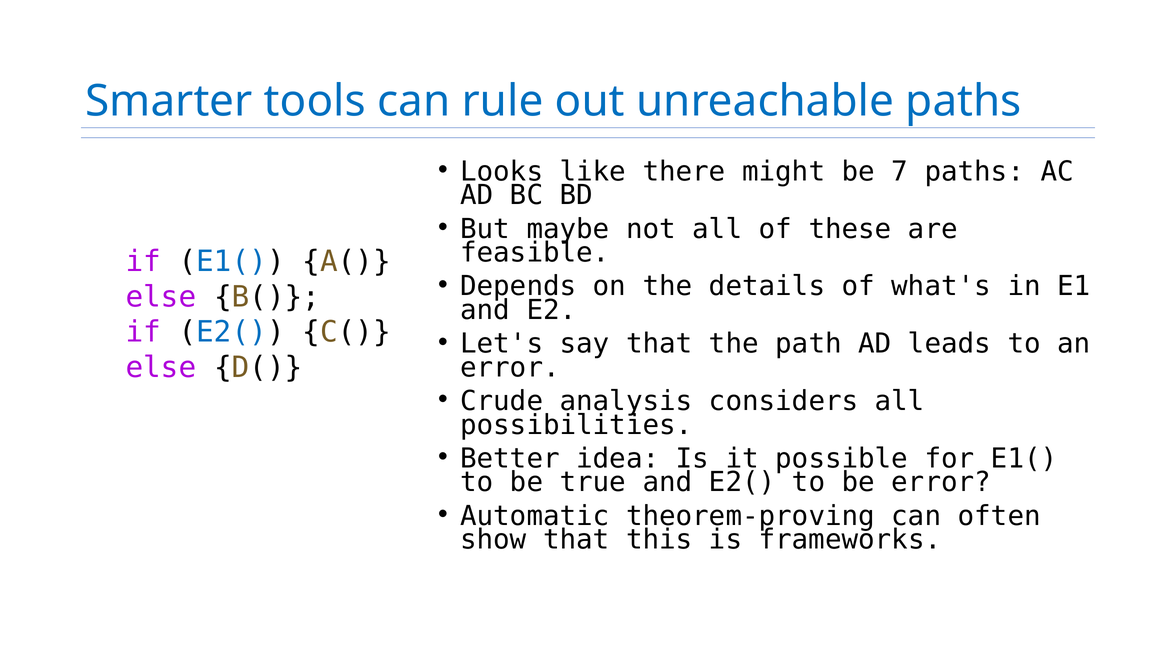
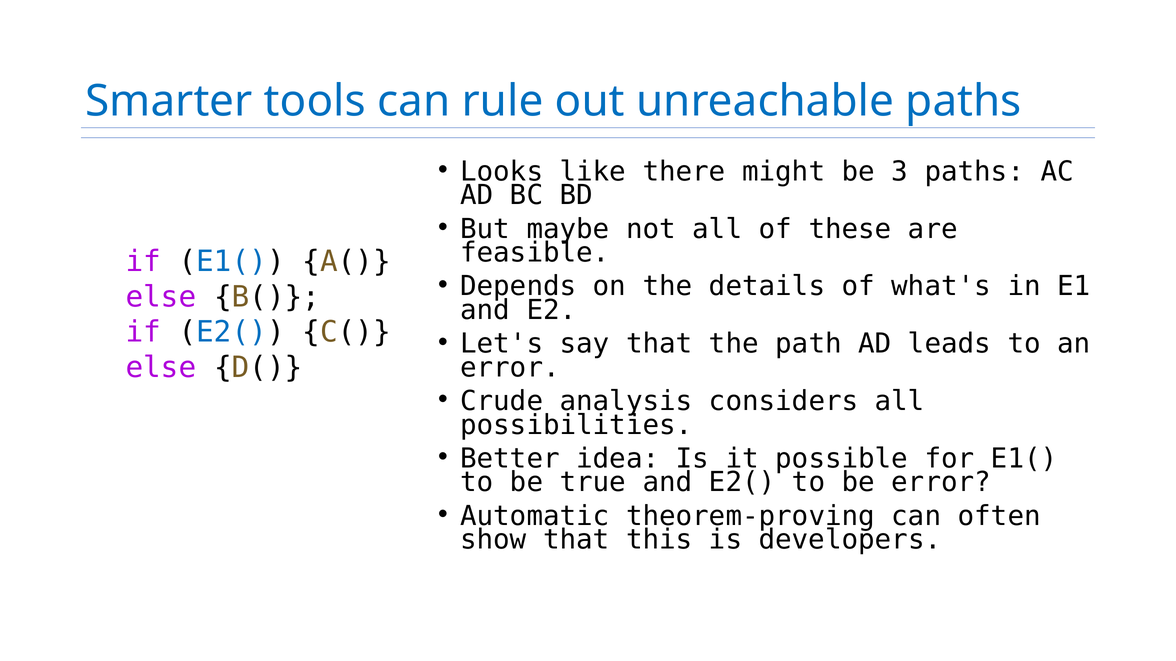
7: 7 -> 3 (900, 172)
frameworks: frameworks -> developers (850, 540)
